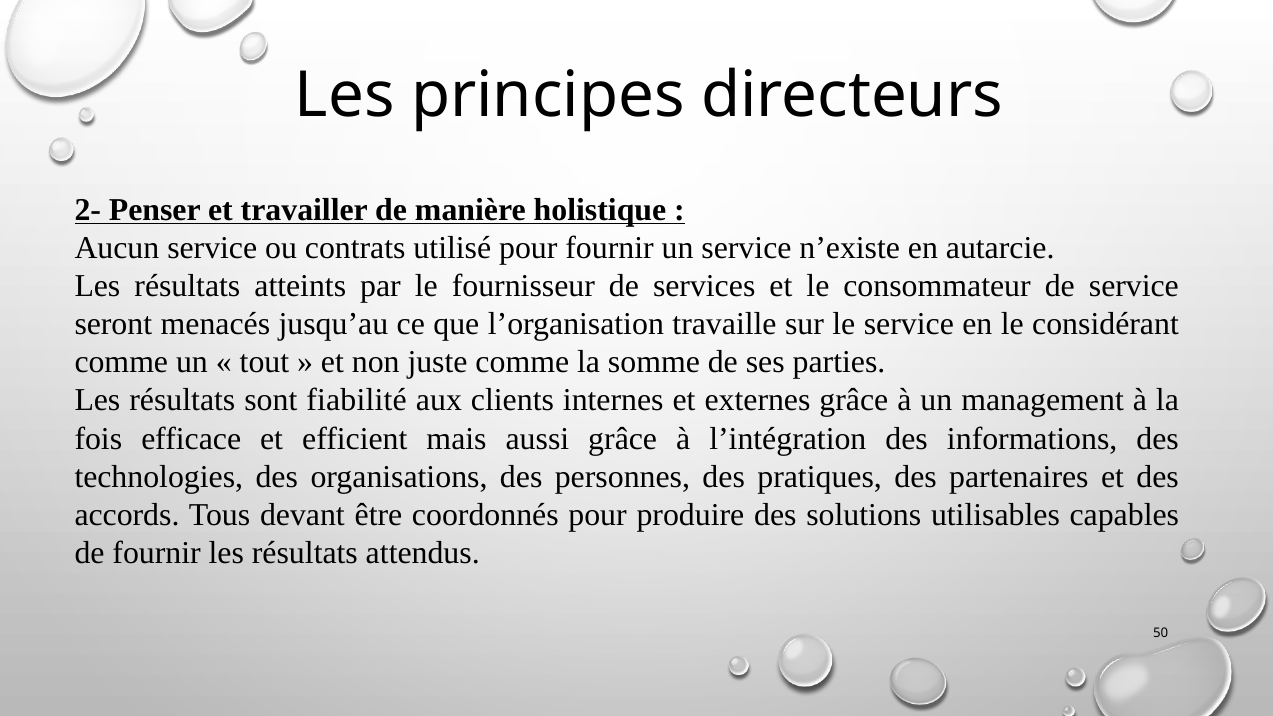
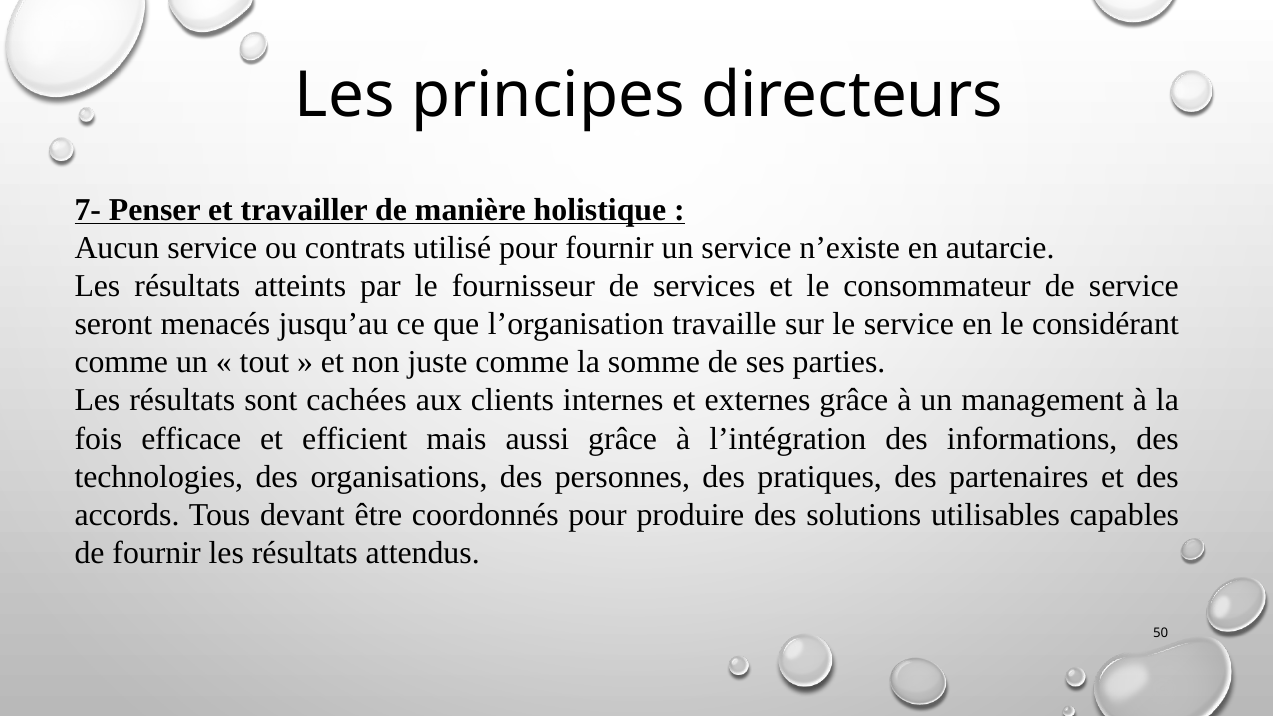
2-: 2- -> 7- (88, 210)
fiabilité: fiabilité -> cachées (356, 400)
